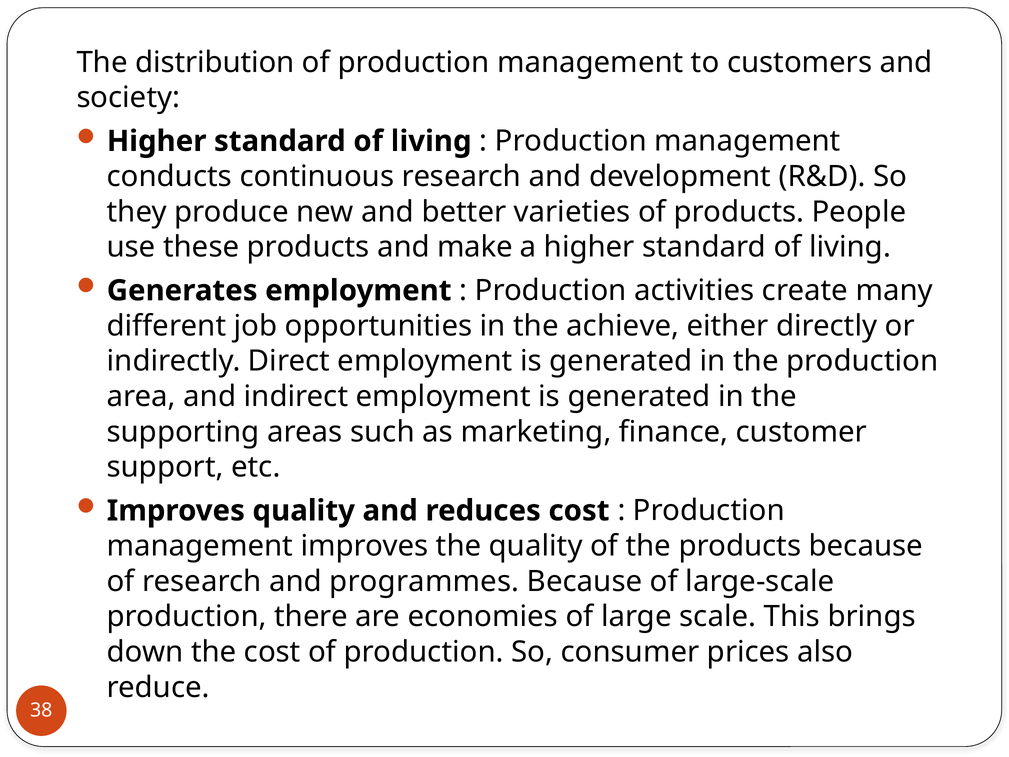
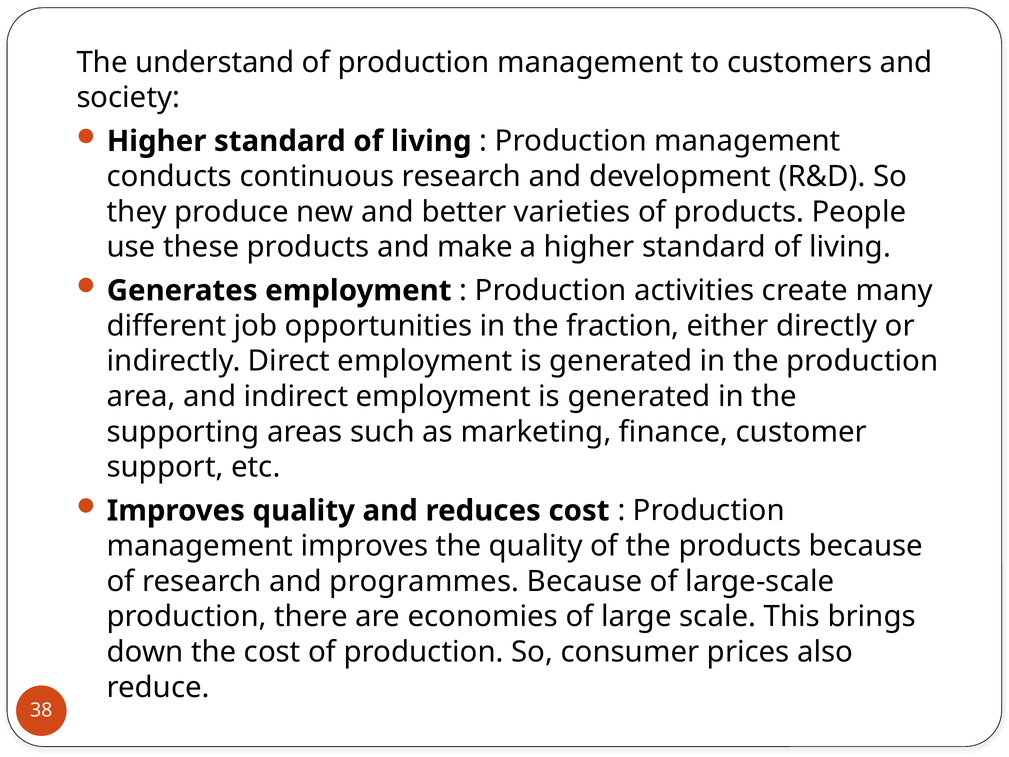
distribution: distribution -> understand (215, 62)
achieve: achieve -> fraction (623, 326)
